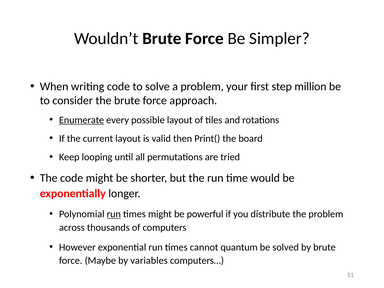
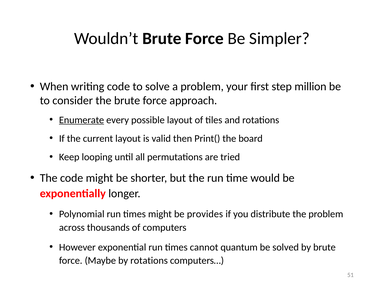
run underline: present -> none (114, 214)
powerful: powerful -> provides (205, 214)
by variables: variables -> rotations (149, 261)
